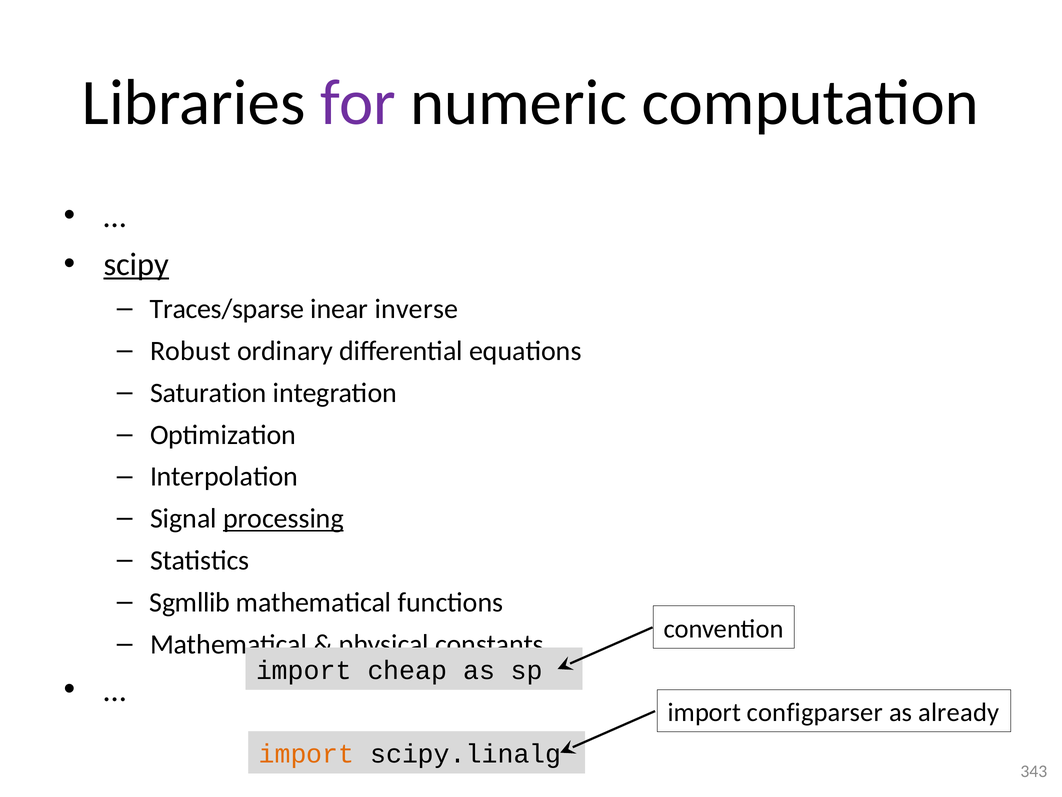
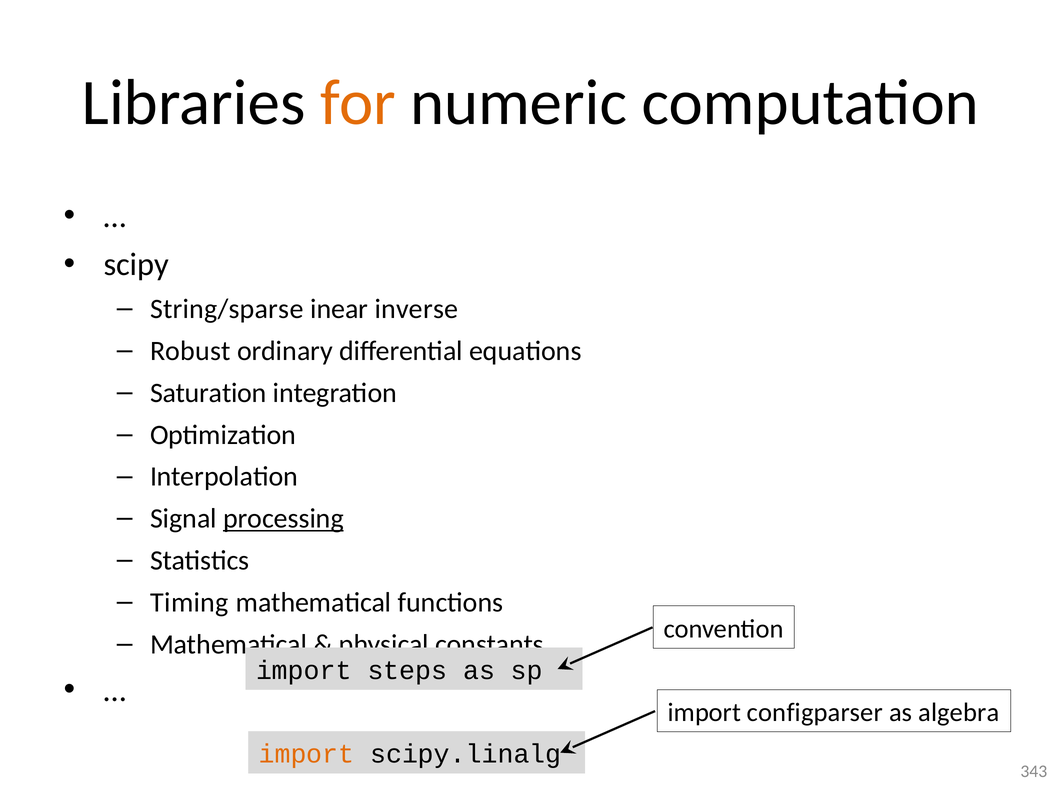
for colour: purple -> orange (358, 103)
scipy underline: present -> none (136, 265)
Traces/sparse: Traces/sparse -> String/sparse (227, 309)
Sgmllib: Sgmllib -> Timing (190, 602)
cheap: cheap -> steps (407, 670)
already: already -> algebra (959, 712)
